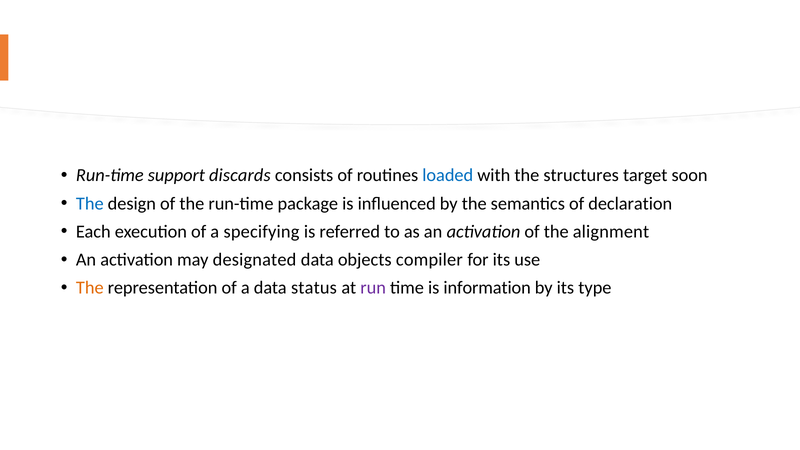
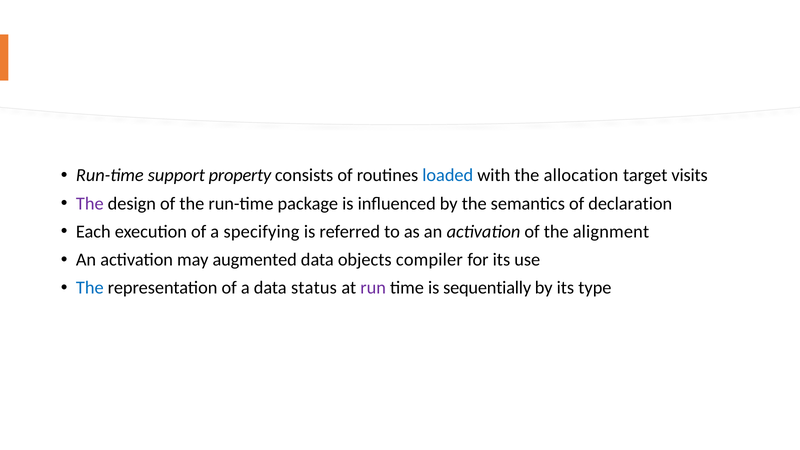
discards: discards -> property (240, 175)
structures: structures -> allocation (581, 175)
soon: soon -> visits (690, 175)
The colour: blue -> purple (90, 203)
designated: designated -> augmented (255, 260)
The colour: orange -> blue (90, 288)
information: information -> sequentially (487, 288)
